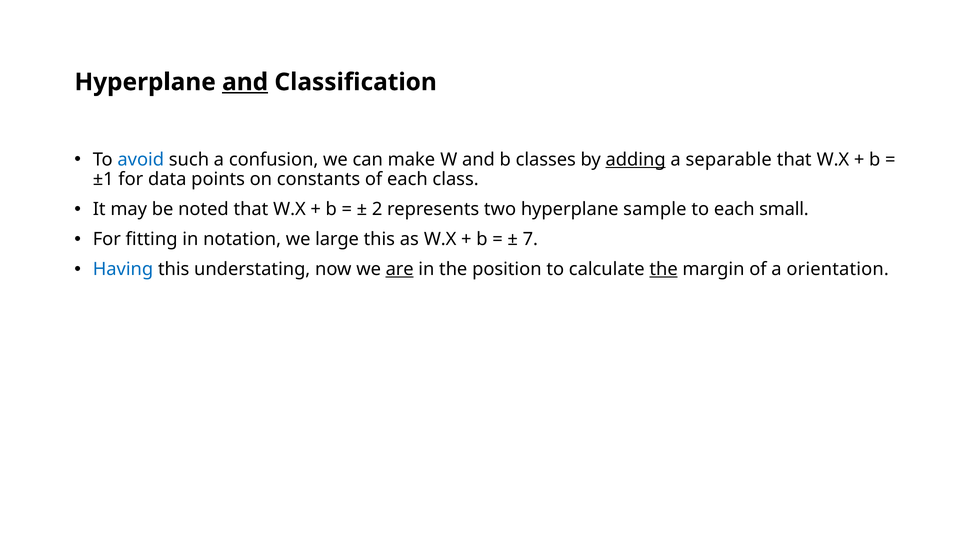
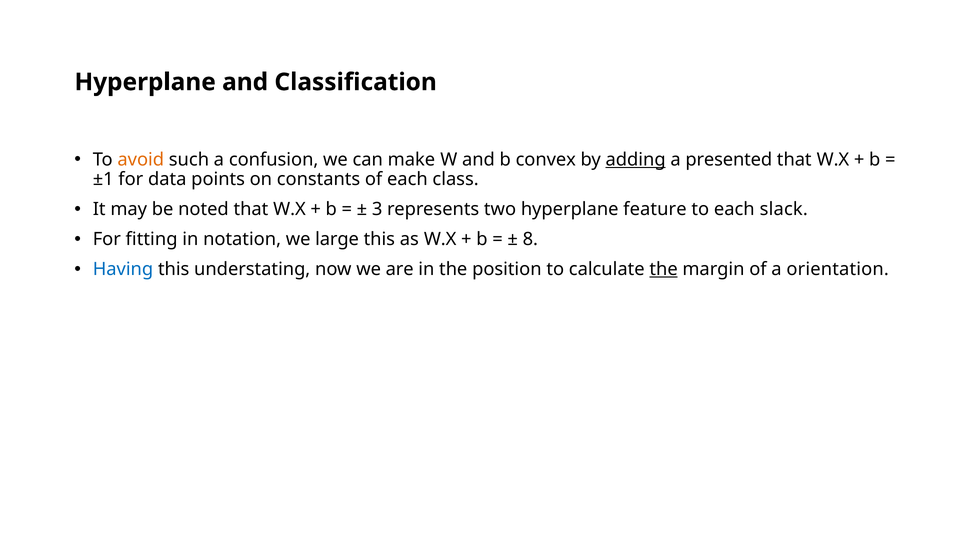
and underline: present -> none (245, 82)
avoid colour: blue -> orange (141, 160)
classes: classes -> convex (546, 160)
separable: separable -> presented (729, 160)
2: 2 -> 3 (377, 210)
sample: sample -> feature (655, 210)
small: small -> slack (784, 210)
7: 7 -> 8 (530, 239)
are underline: present -> none (400, 269)
